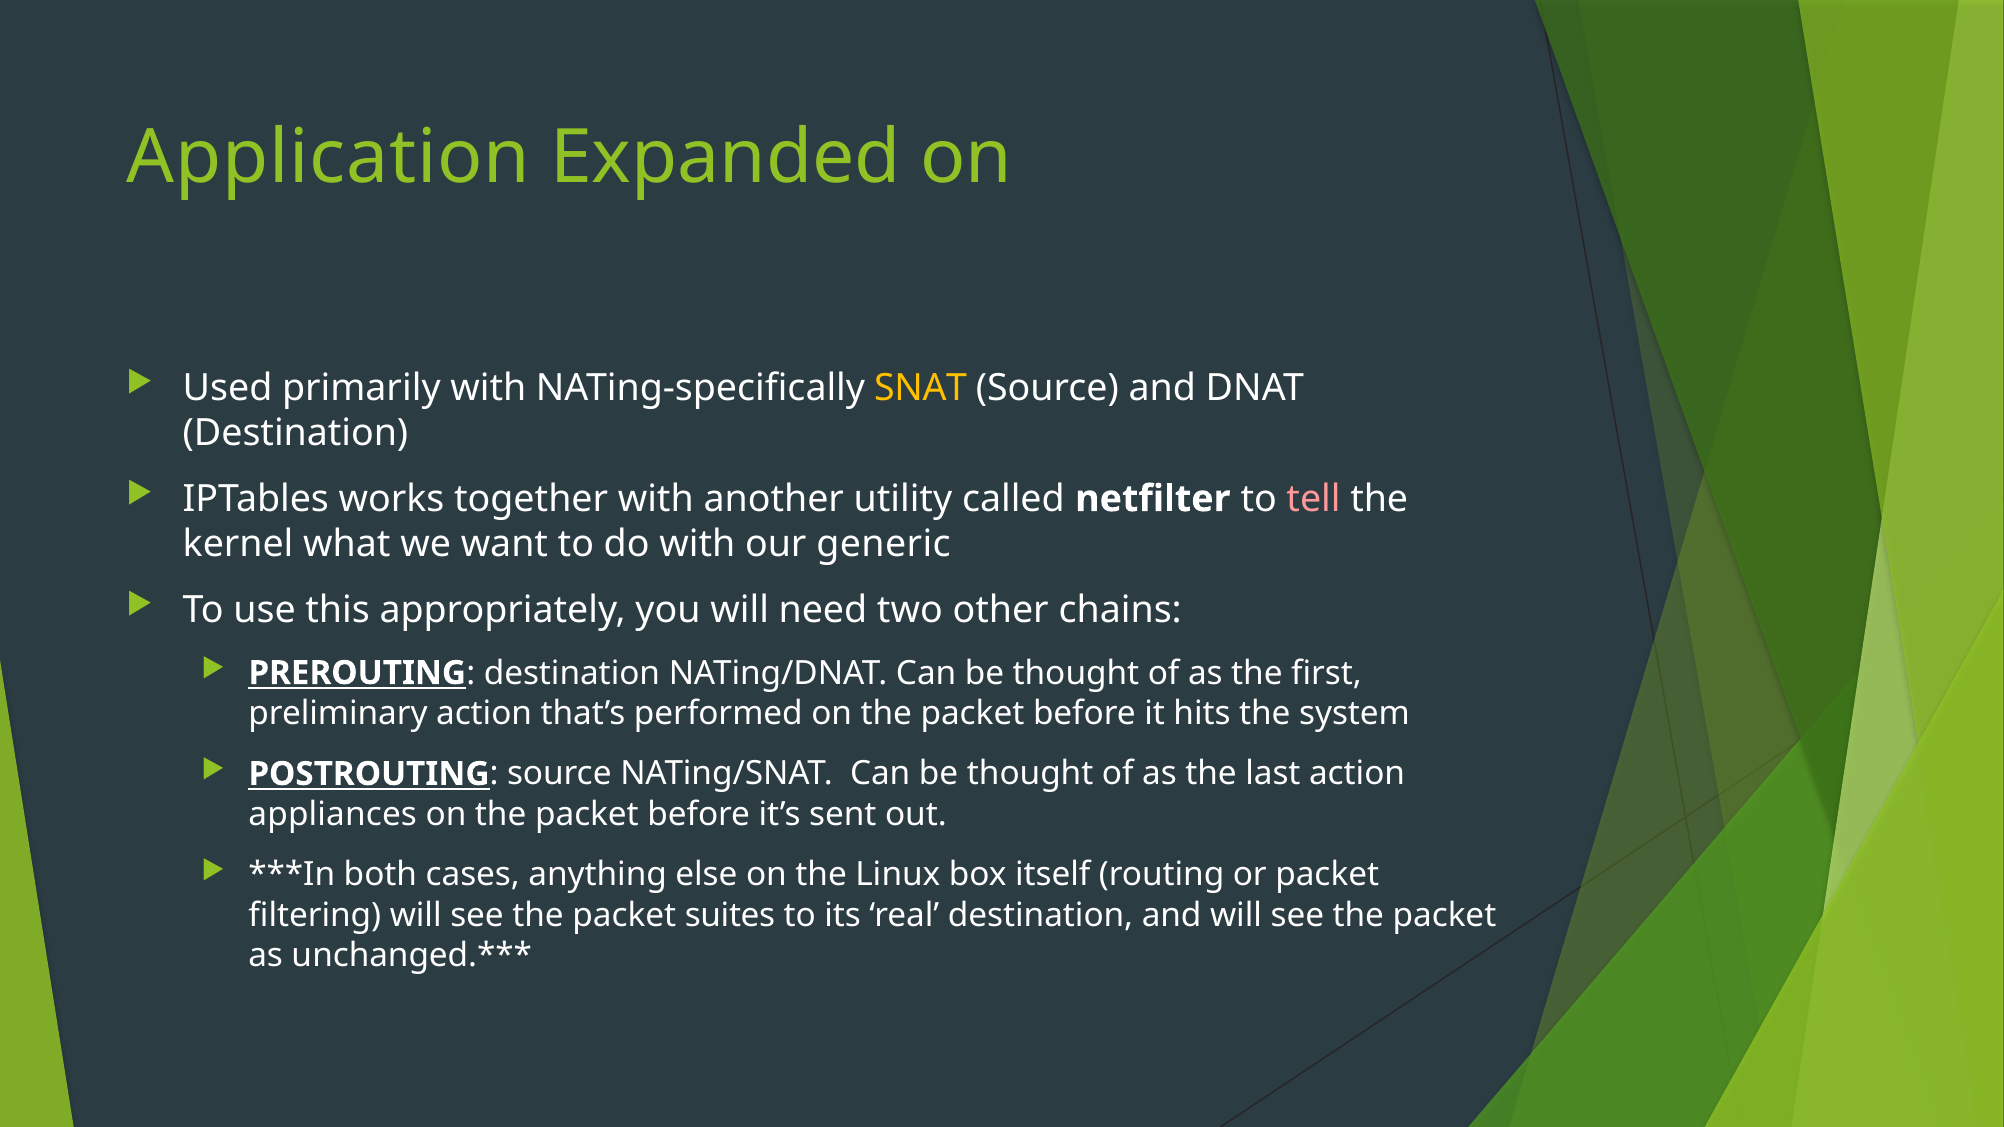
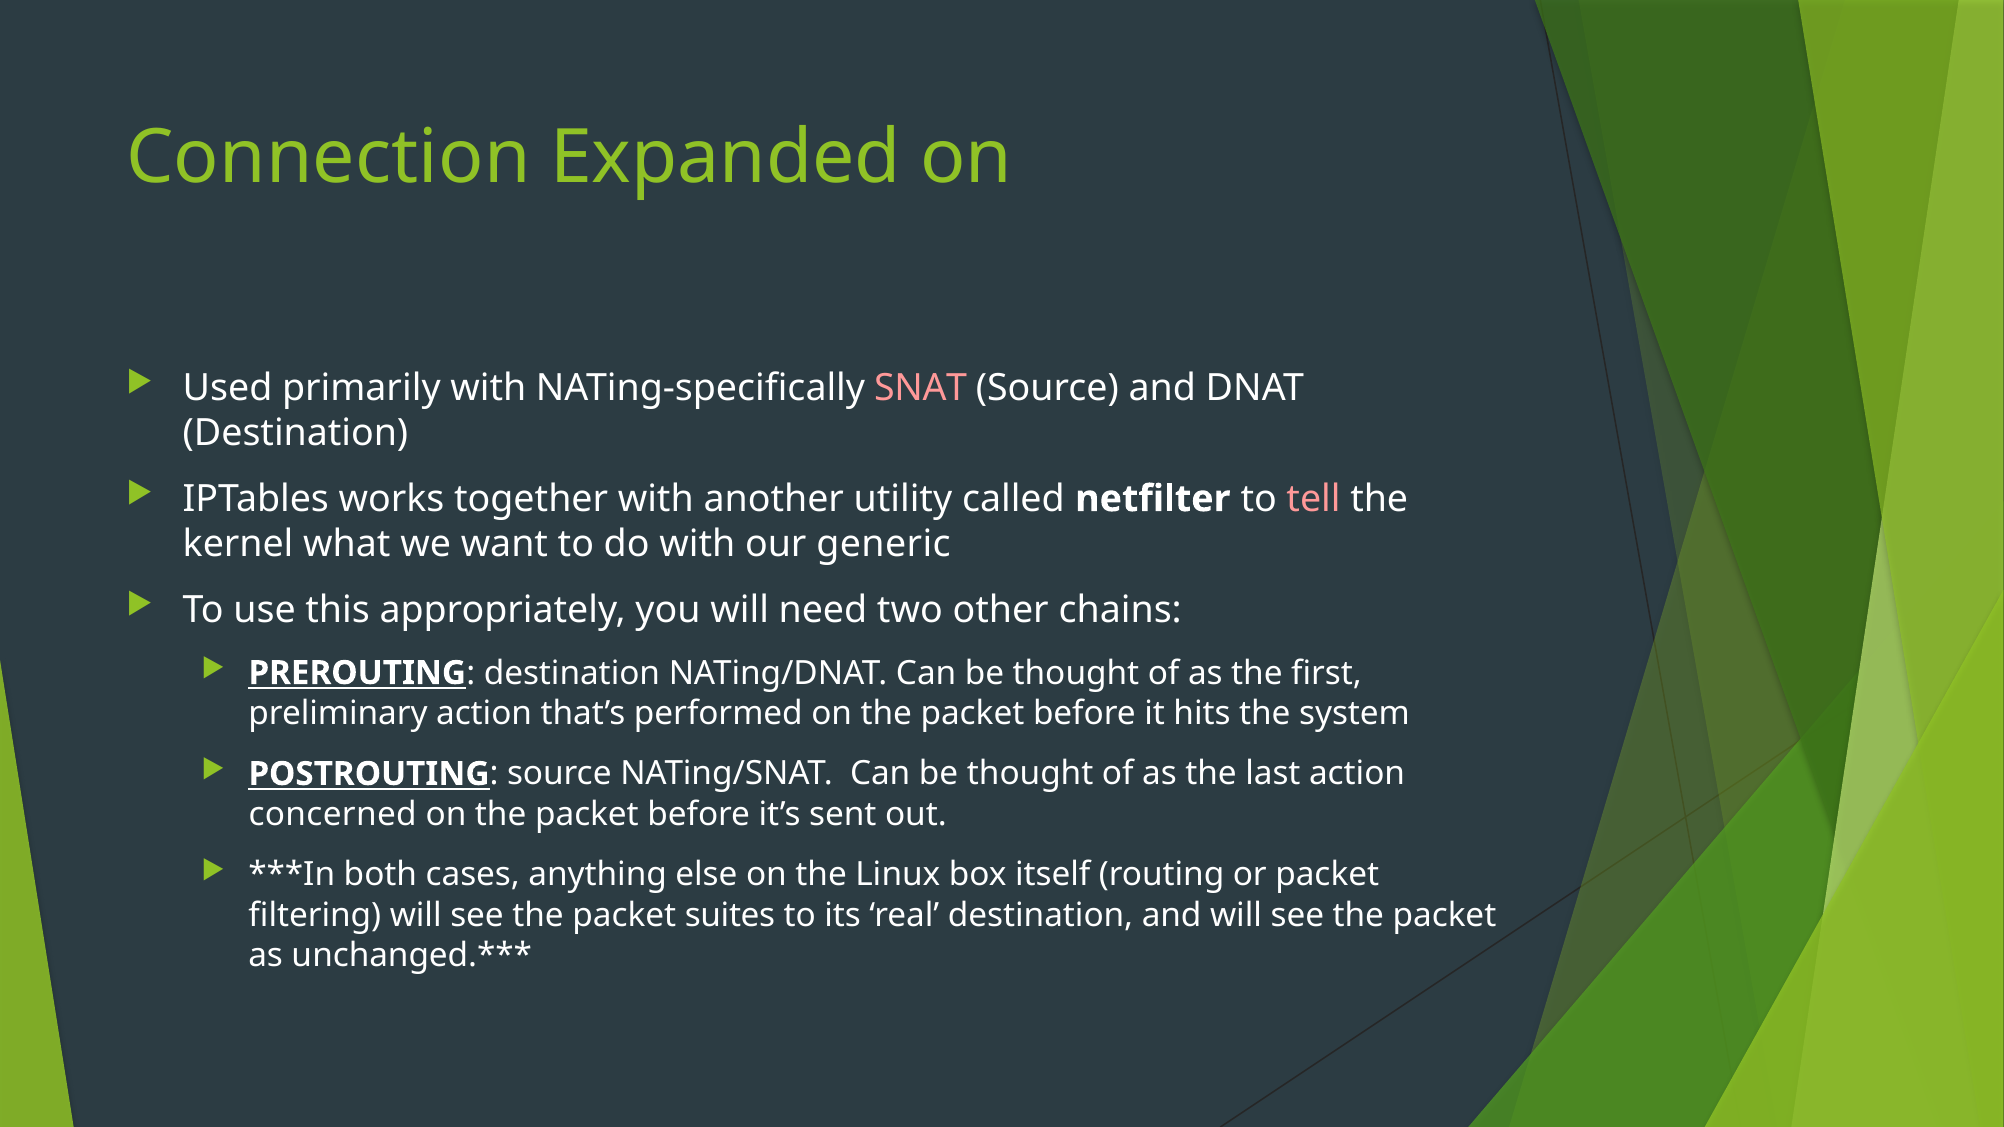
Application: Application -> Connection (328, 158)
SNAT colour: yellow -> pink (921, 388)
appliances: appliances -> concerned (333, 814)
